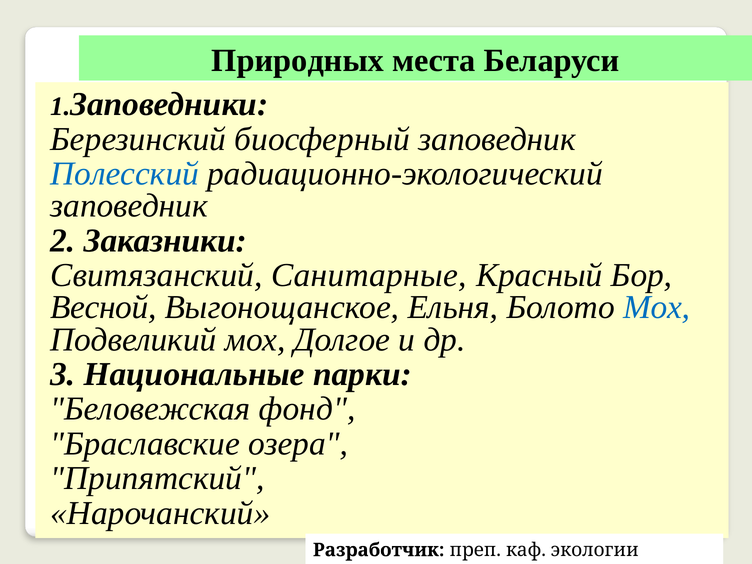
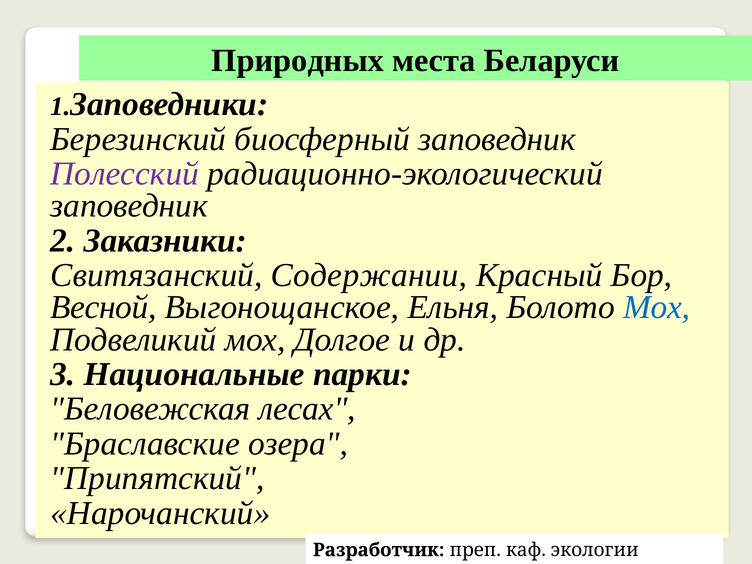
Полесский colour: blue -> purple (125, 174)
Санитарные: Санитарные -> Содержании (369, 275)
фонд: фонд -> лесах (307, 409)
